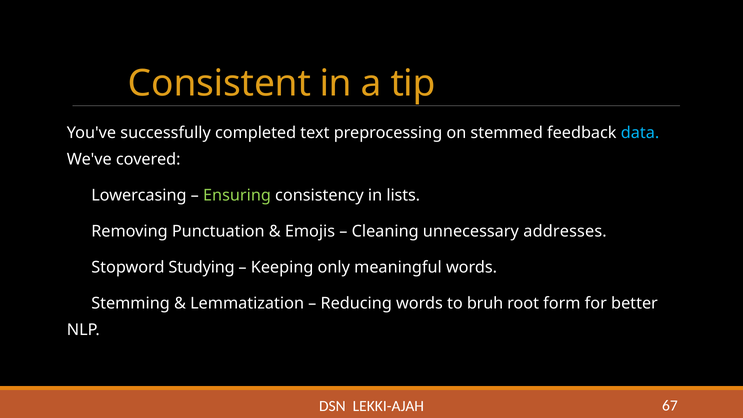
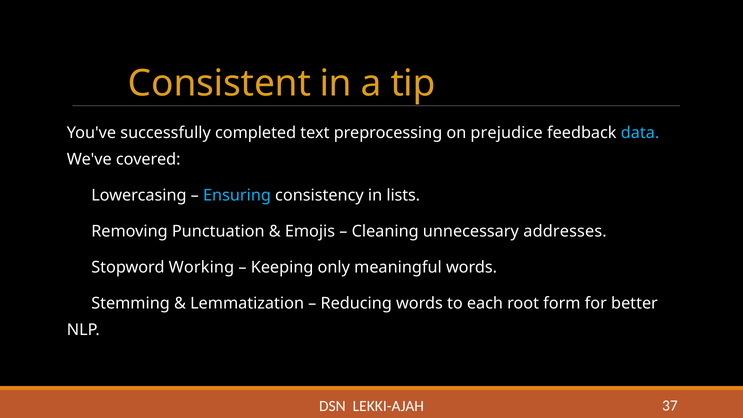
stemmed: stemmed -> prejudice (507, 133)
Ensuring colour: light green -> light blue (237, 195)
Studying: Studying -> Working (201, 267)
bruh: bruh -> each (485, 303)
67: 67 -> 37 (670, 406)
